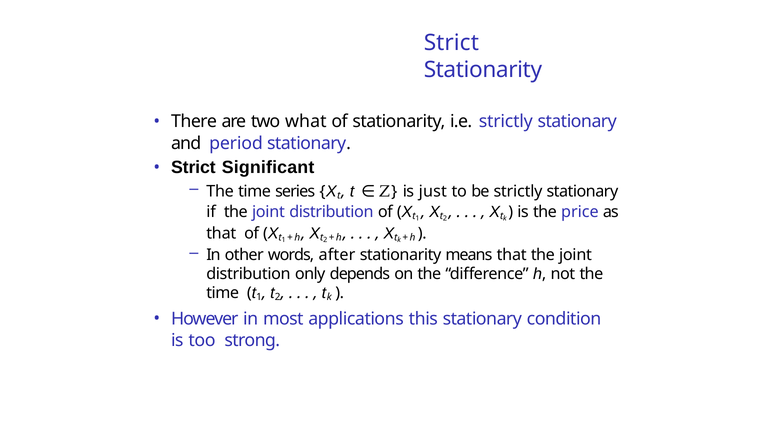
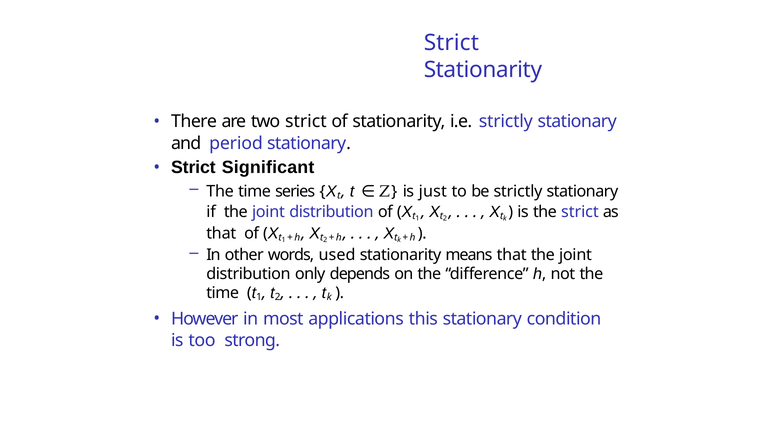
two what: what -> strict (306, 122)
the price: price -> strict (580, 212)
after: after -> used (337, 255)
